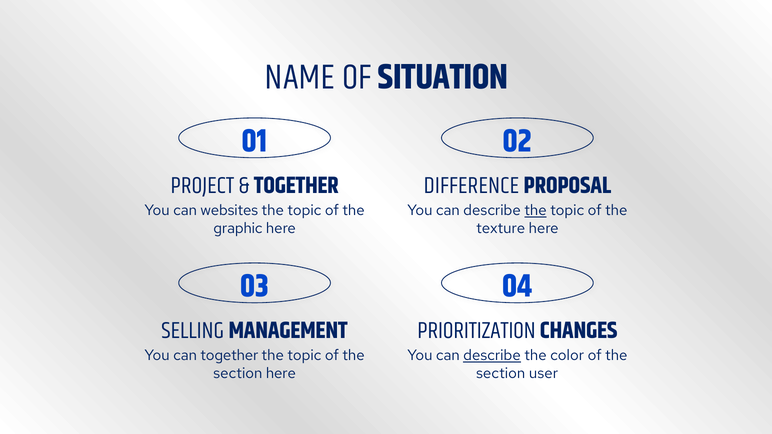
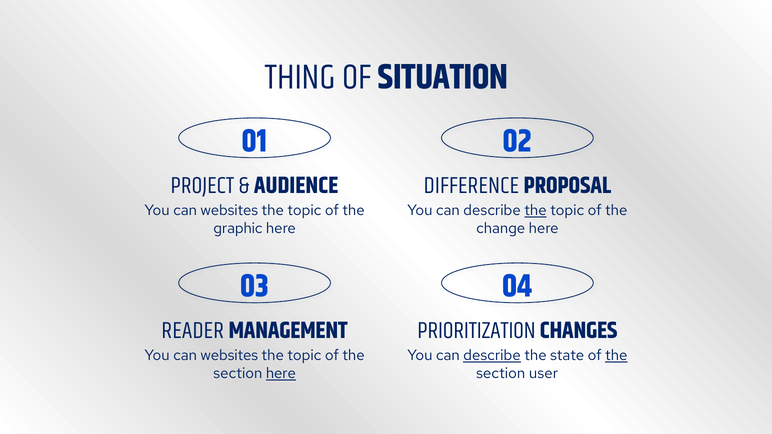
NAME: NAME -> THING (300, 77)
TOGETHER: TOGETHER -> AUDIENCE (296, 185)
texture: texture -> change (501, 229)
SELLING: SELLING -> READER (193, 331)
together: together -> websites (229, 356)
color: color -> state (567, 356)
the underline: none -> present (616, 356)
here underline: none -> present (281, 374)
